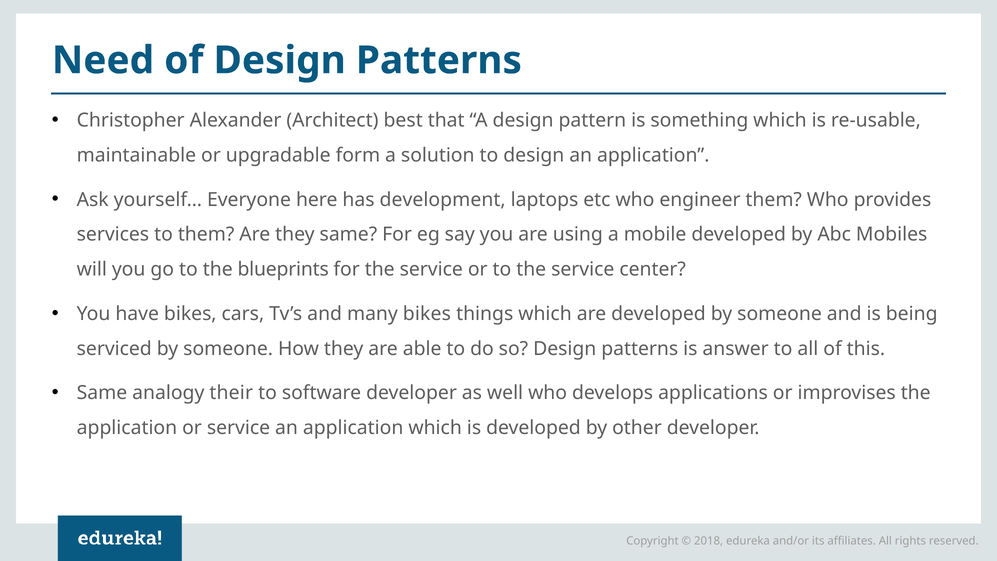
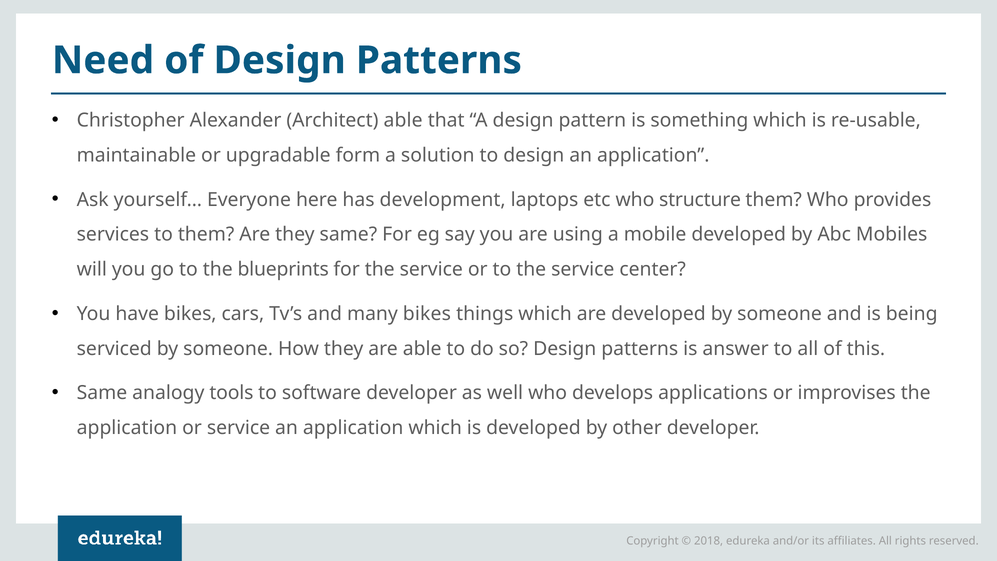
Architect best: best -> able (403, 120)
engineer: engineer -> structure (700, 200)
their: their -> tools (231, 393)
